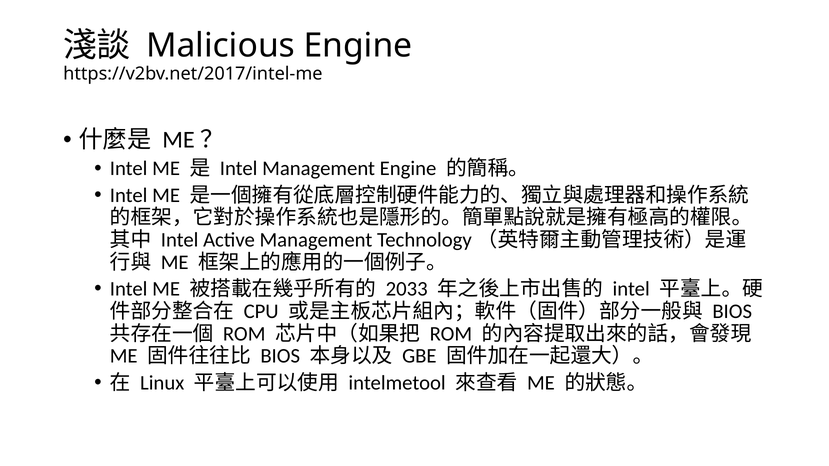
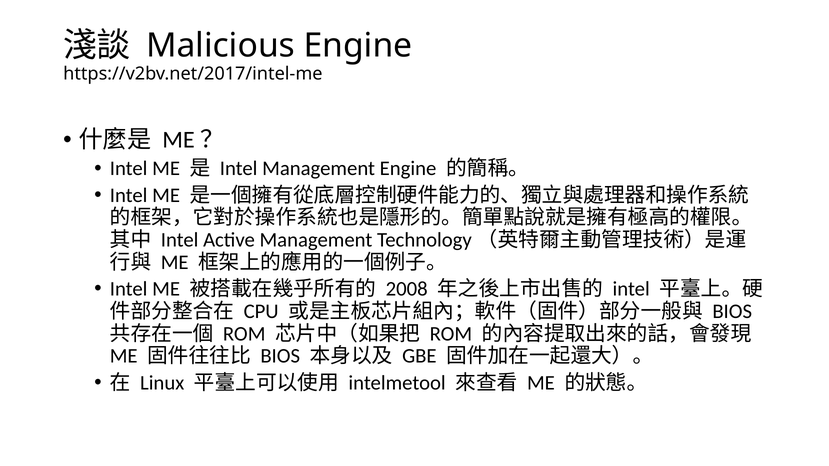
2033: 2033 -> 2008 (407, 289)
